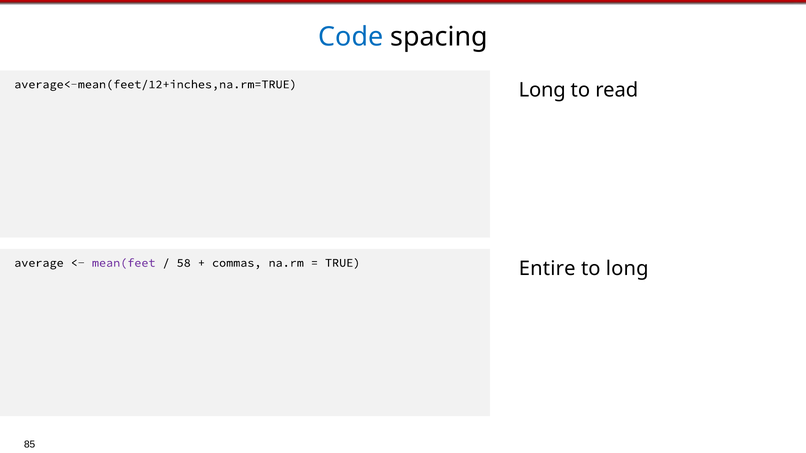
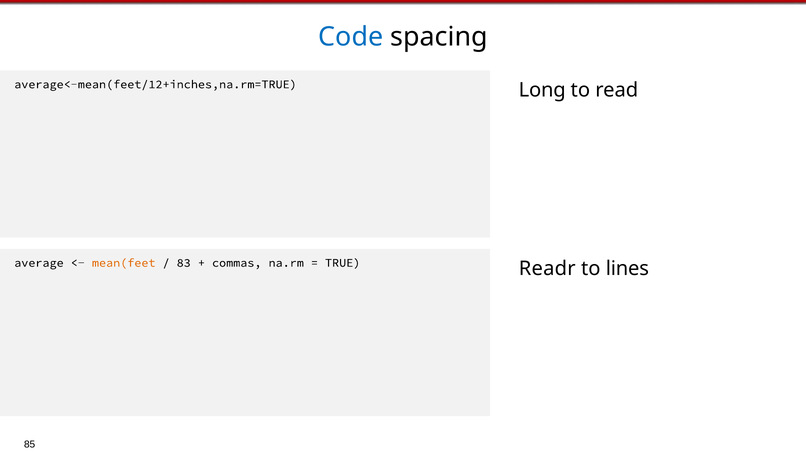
mean(feet colour: purple -> orange (124, 263)
58: 58 -> 83 (184, 263)
Entire: Entire -> Readr (547, 269)
to long: long -> lines (627, 269)
